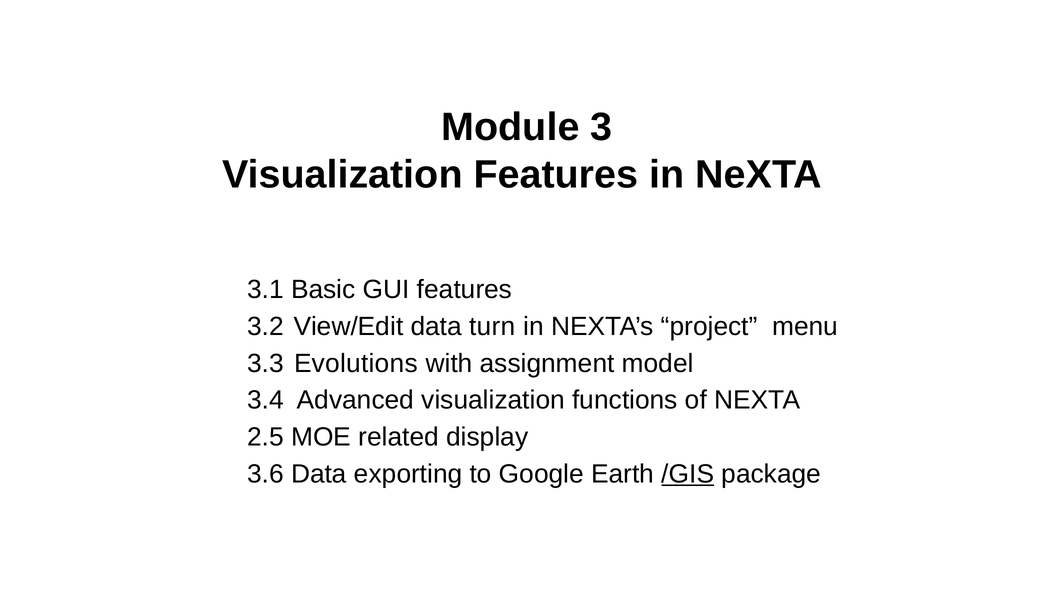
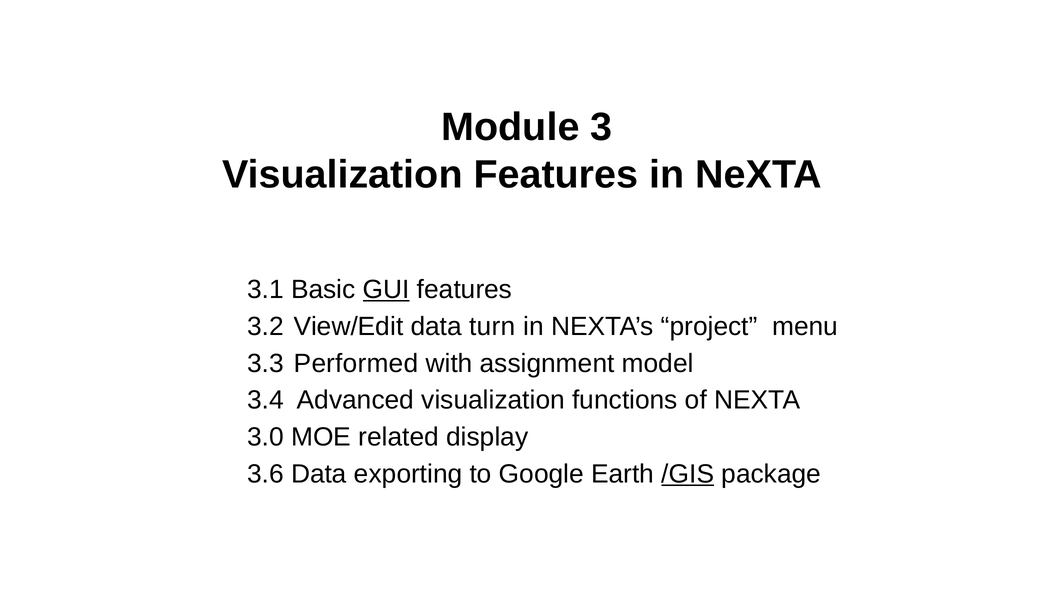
GUI underline: none -> present (386, 290)
Evolutions: Evolutions -> Performed (356, 363)
2.5: 2.5 -> 3.0 (265, 437)
